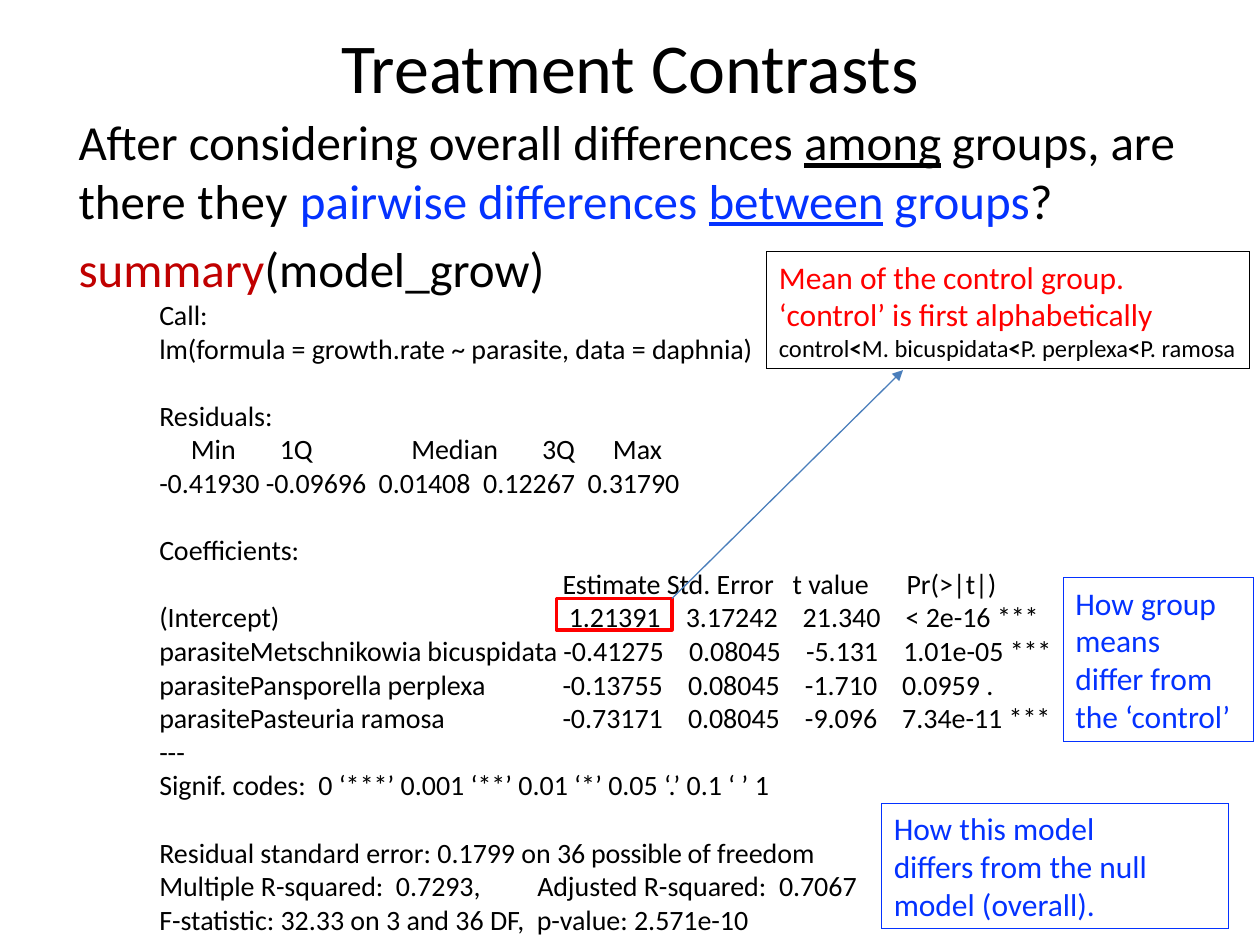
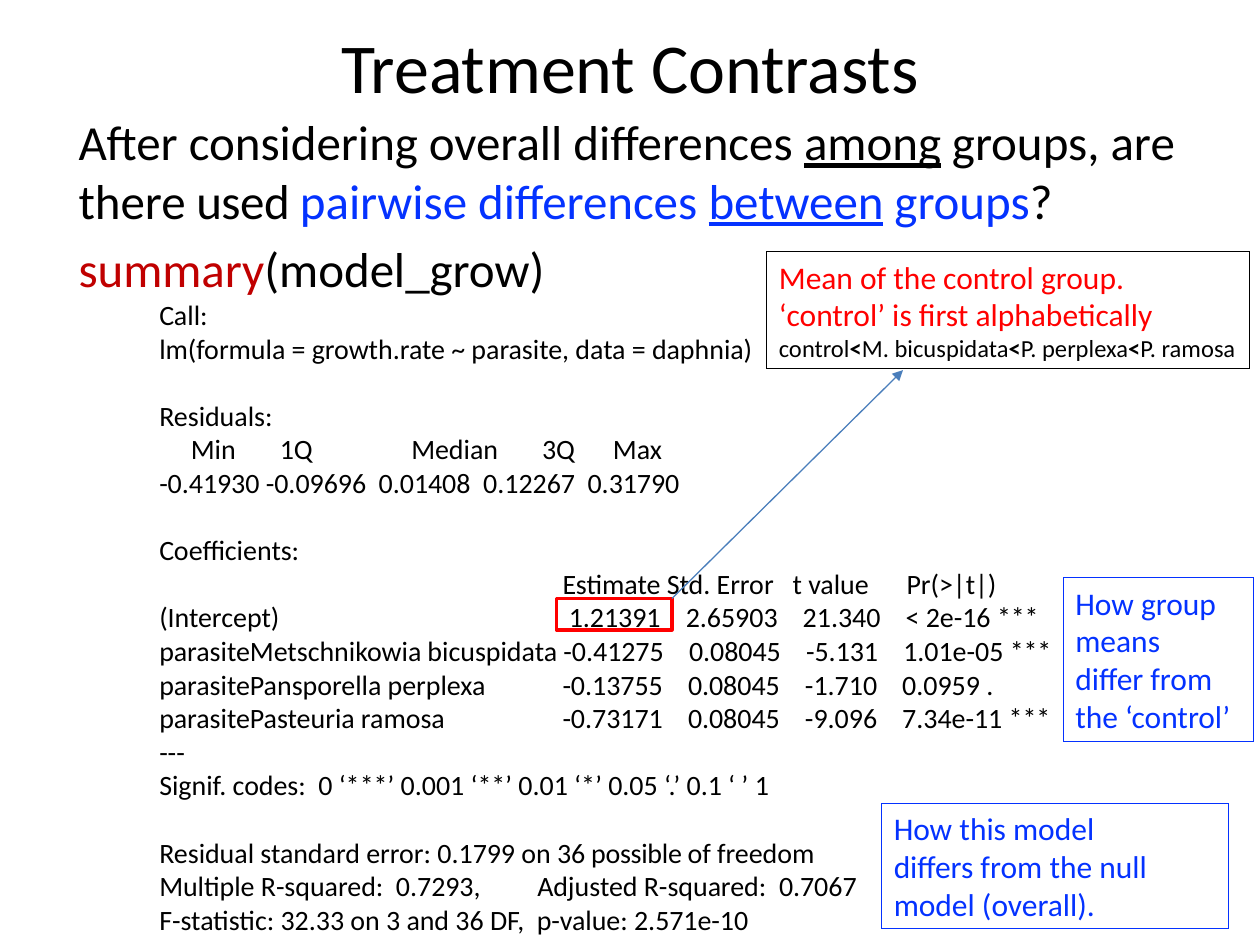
they: they -> used (243, 203)
3.17242: 3.17242 -> 2.65903 (732, 619)
